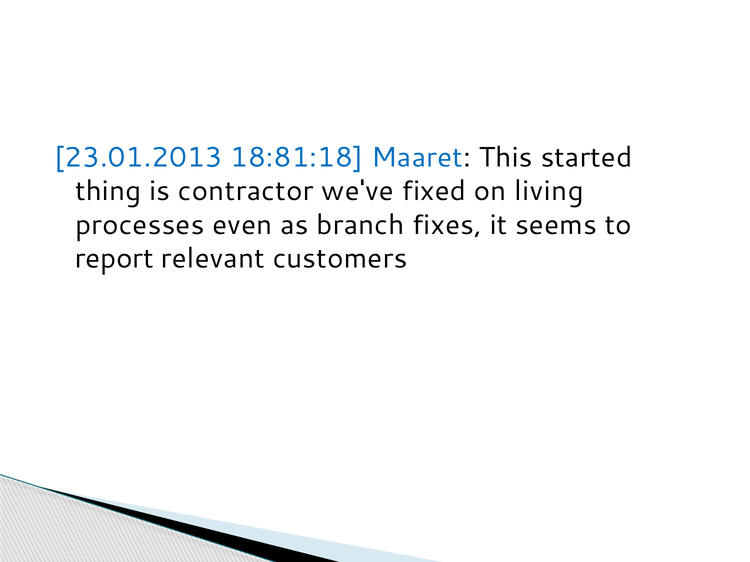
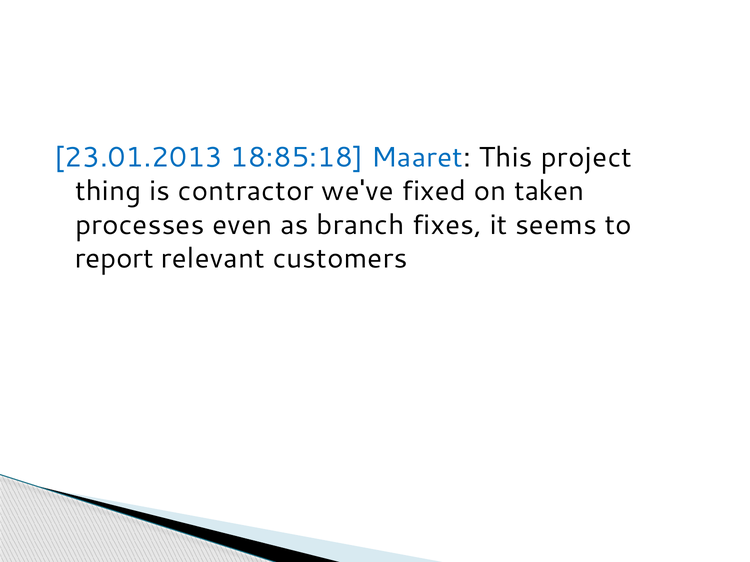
18:81:18: 18:81:18 -> 18:85:18 (297, 158)
started: started -> project (586, 158)
living: living -> taken (549, 191)
